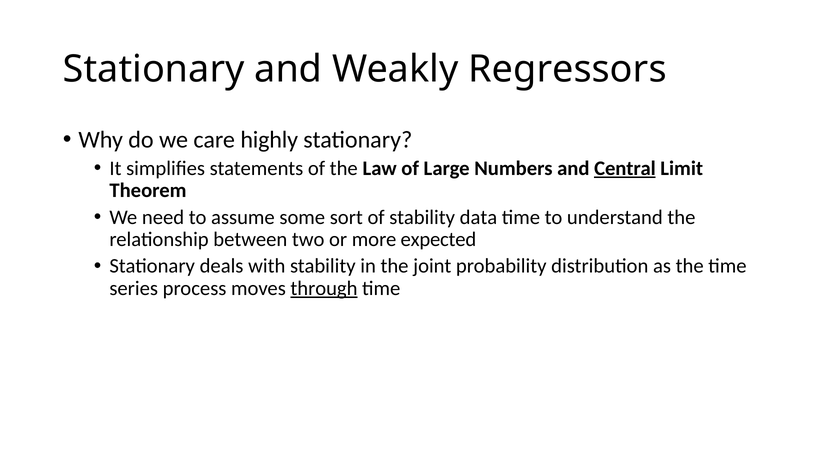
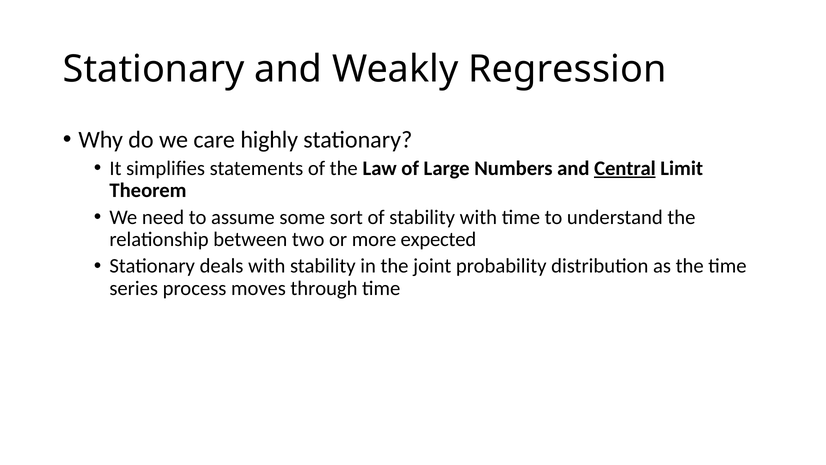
Regressors: Regressors -> Regression (567, 69)
stability data: data -> with (478, 217)
through underline: present -> none (324, 288)
